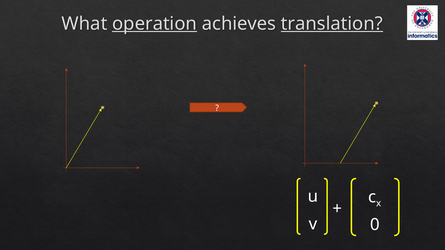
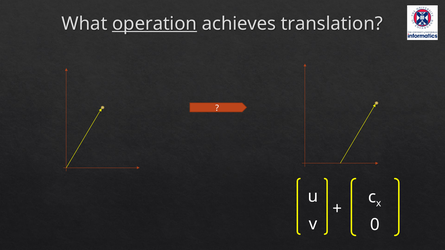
translation underline: present -> none (332, 24)
